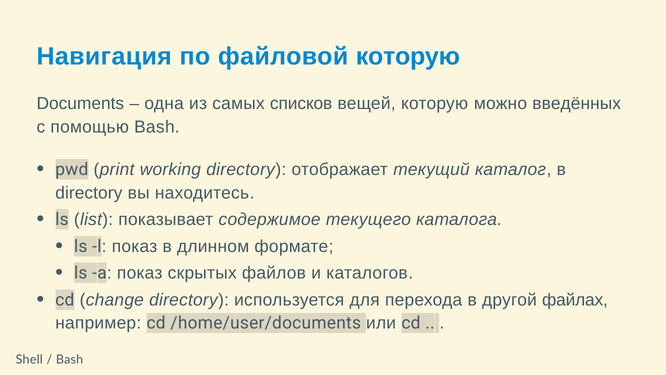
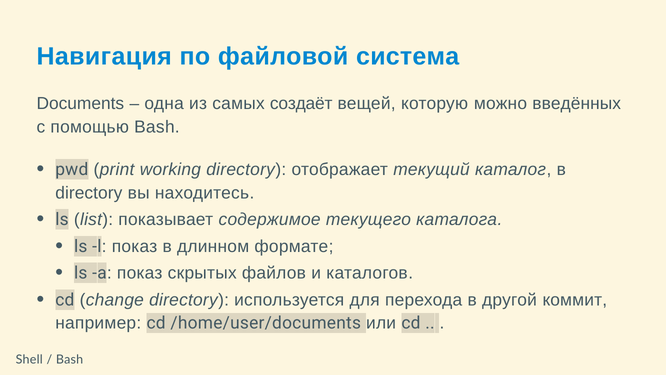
файловой которую: которую -> система (408, 56)
списков: списков -> создаёт (301, 103)
файлах: файлах -> коммит (575, 300)
